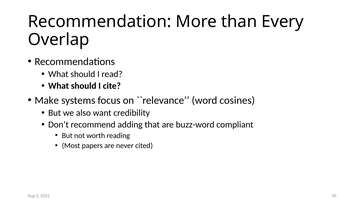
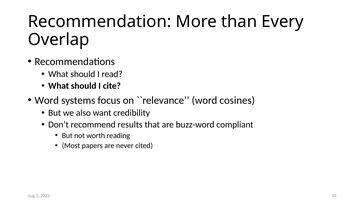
Make: Make -> Word (47, 100)
adding: adding -> results (130, 124)
